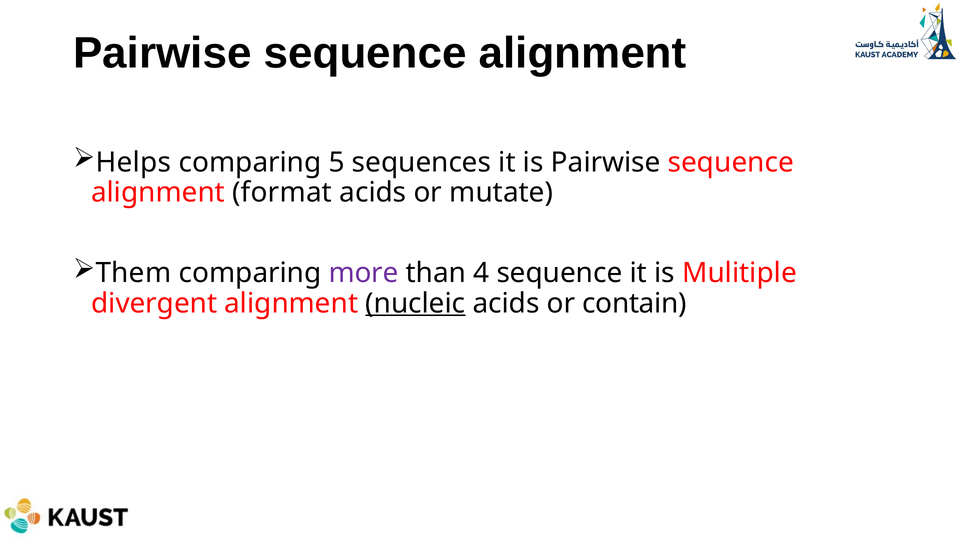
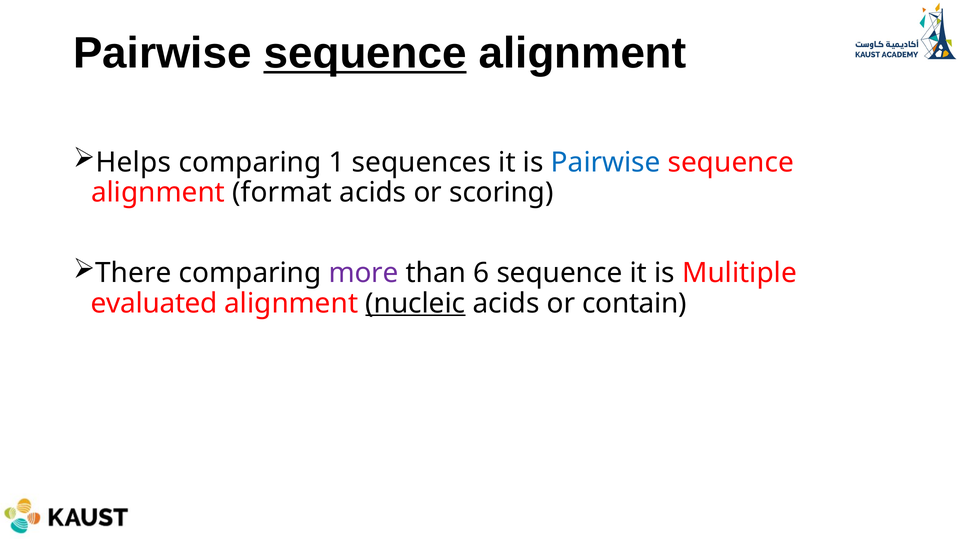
sequence underline: none -> present (365, 53)
5: 5 -> 1 (337, 162)
Pairwise colour: black -> blue (606, 162)
mutate: mutate -> scoring (501, 193)
Them: Them -> There (133, 273)
4: 4 -> 6 (481, 273)
divergent: divergent -> evaluated (154, 303)
